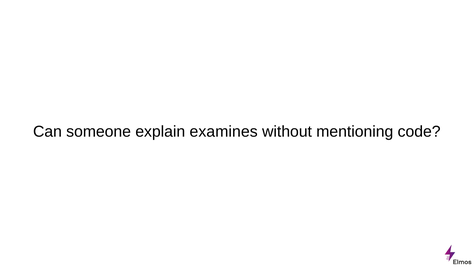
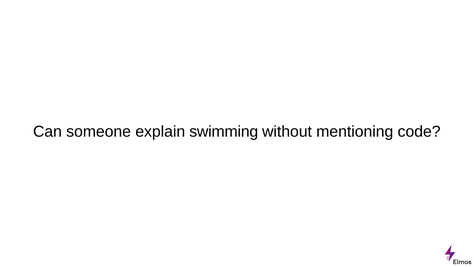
examines: examines -> swimming (224, 132)
